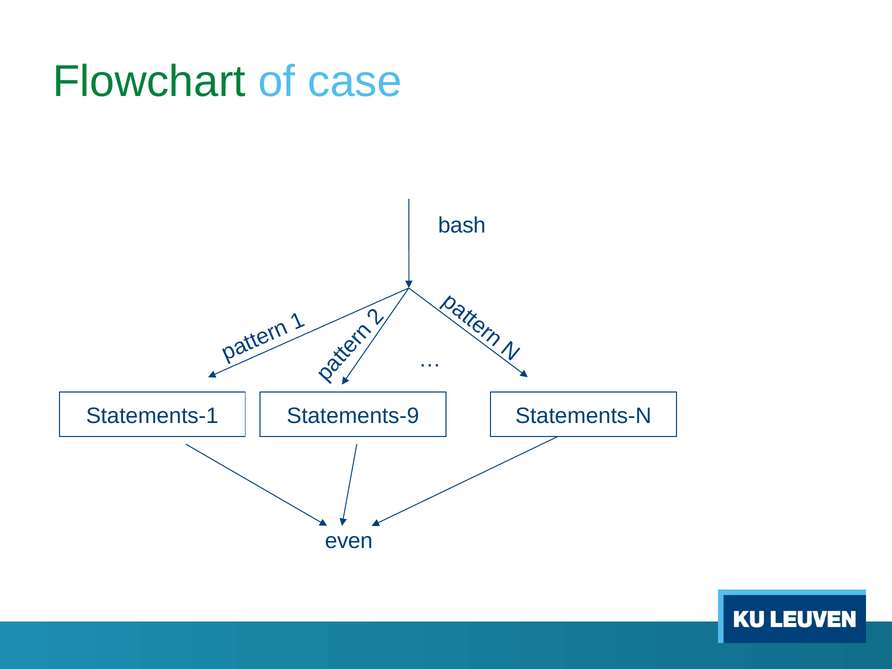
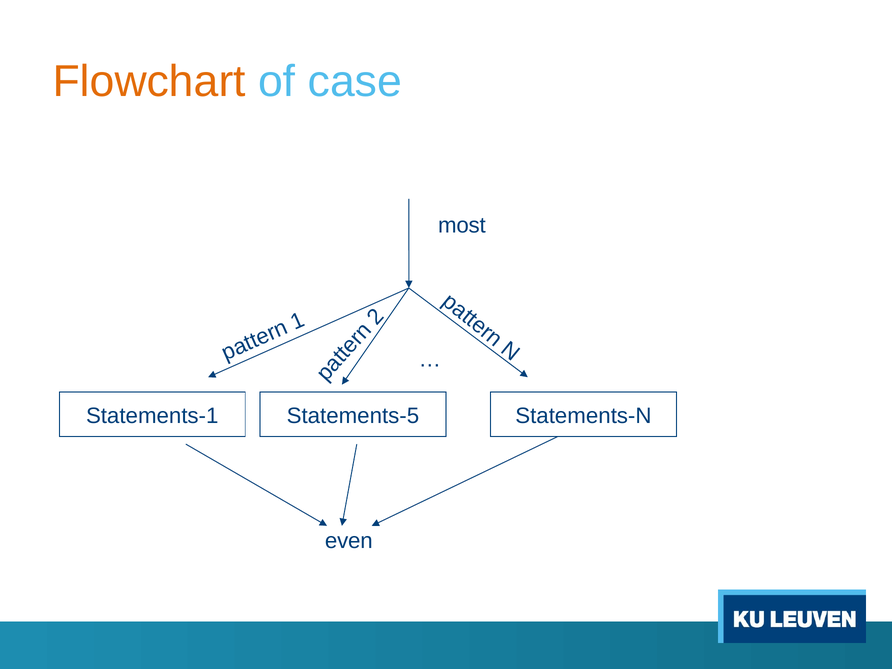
Flowchart colour: green -> orange (149, 82)
bash: bash -> most (462, 226)
Statements-9: Statements-9 -> Statements-5 (353, 416)
